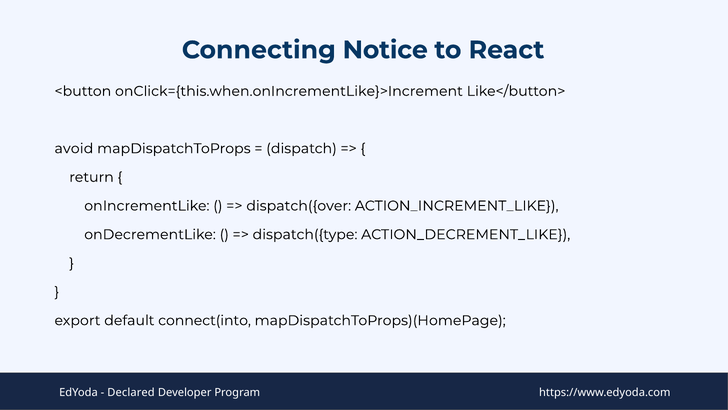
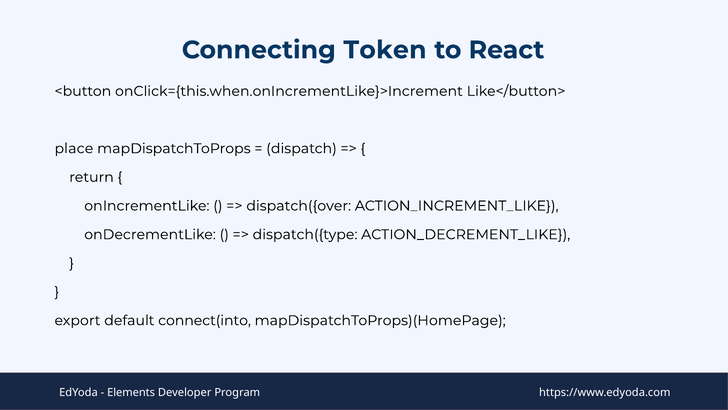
Notice: Notice -> Token (385, 50)
avoid: avoid -> place (74, 148)
Declared: Declared -> Elements (131, 392)
